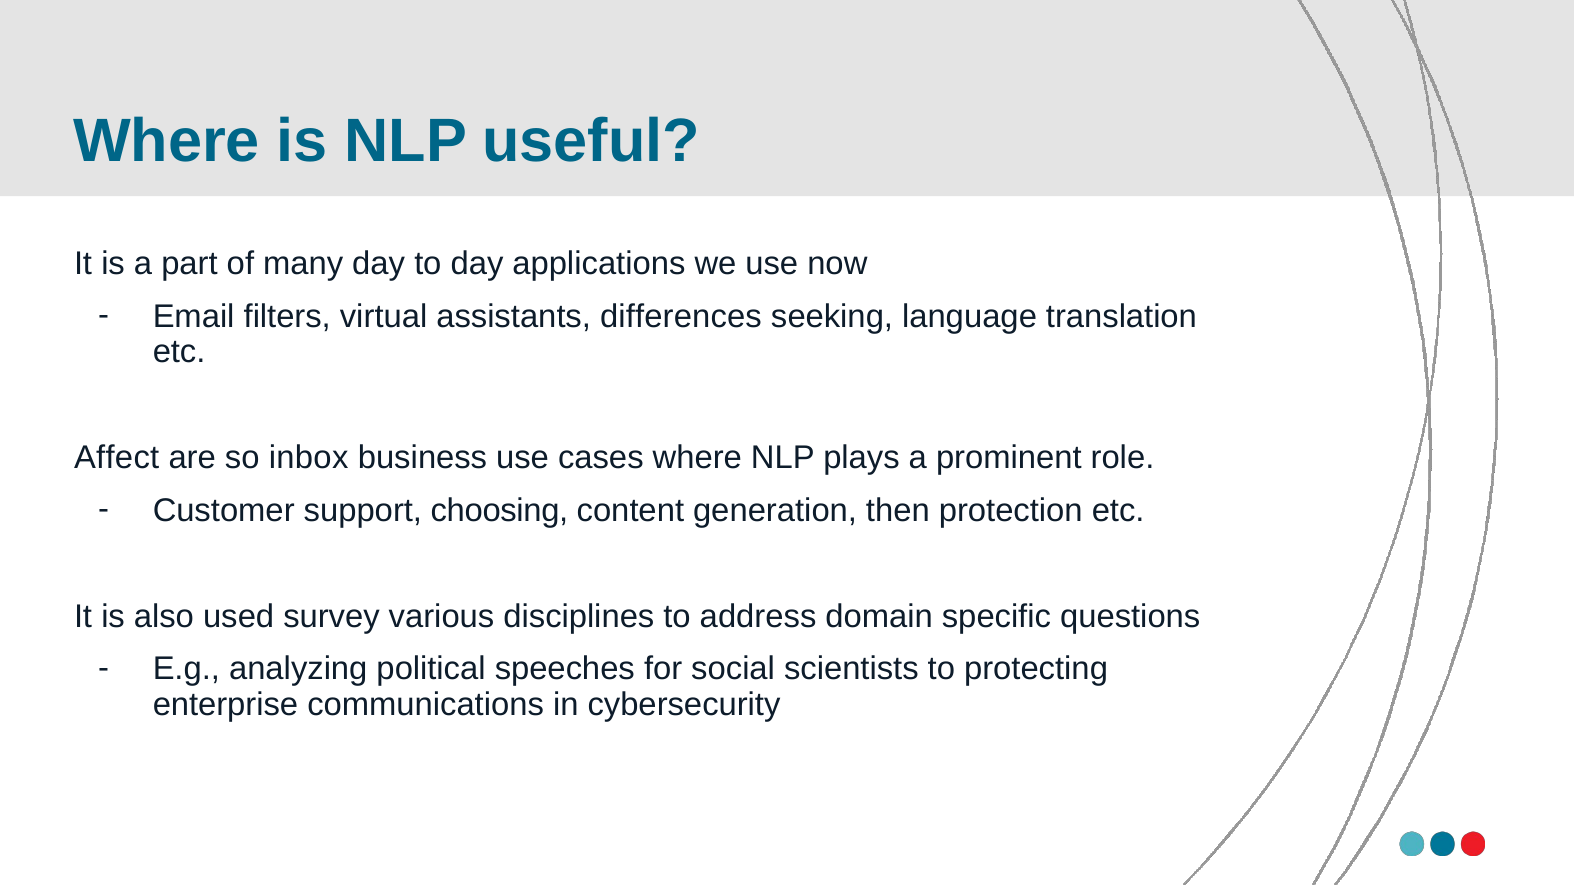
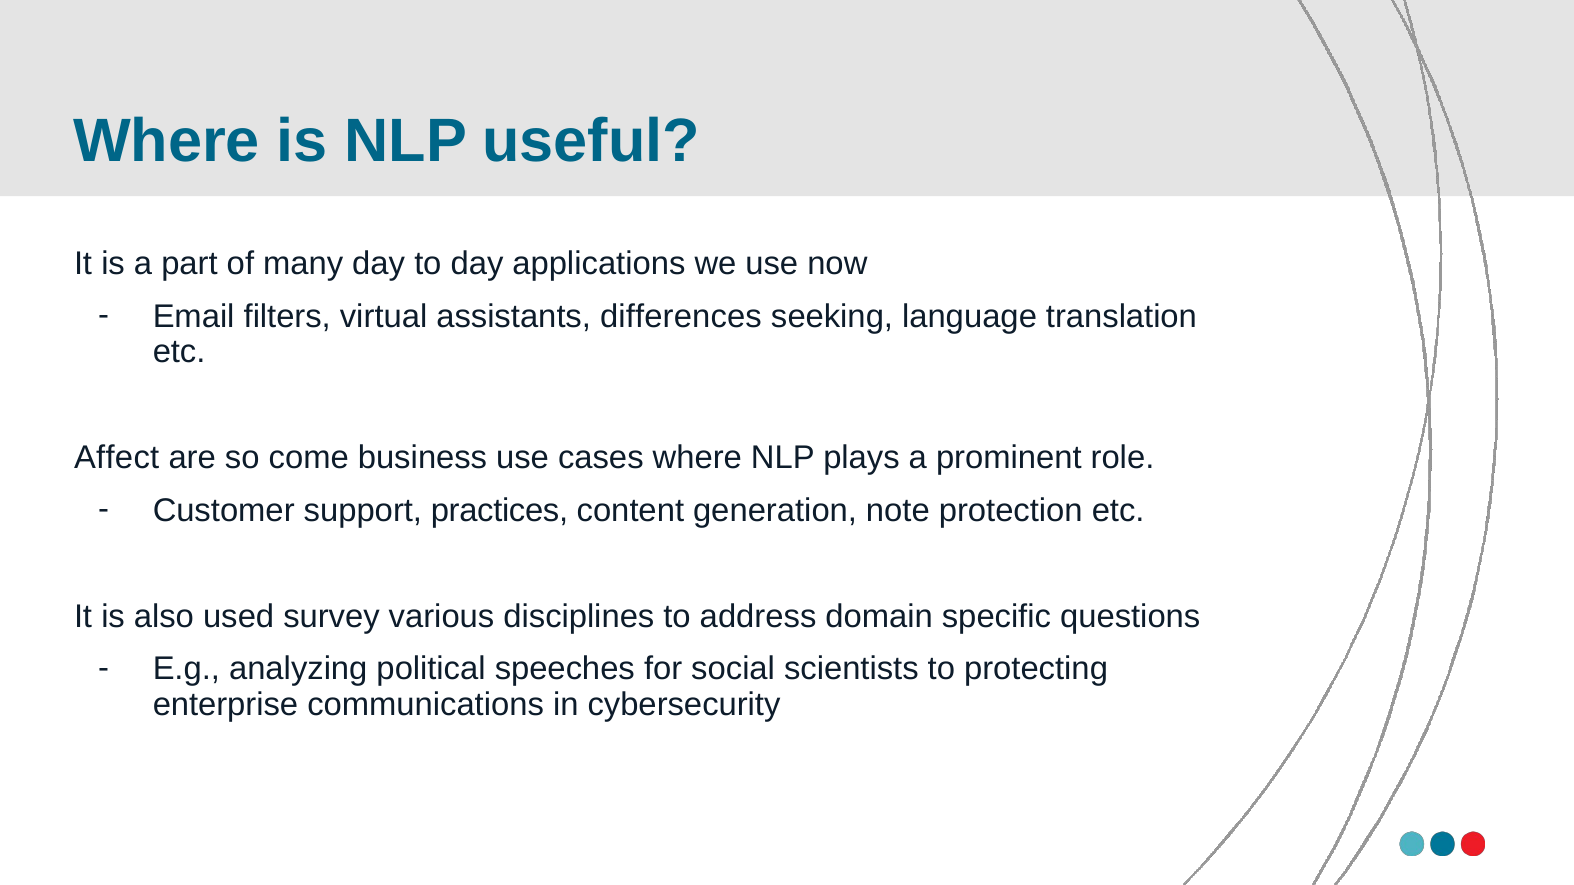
inbox: inbox -> come (309, 458)
choosing: choosing -> practices (499, 511)
then: then -> note (898, 511)
